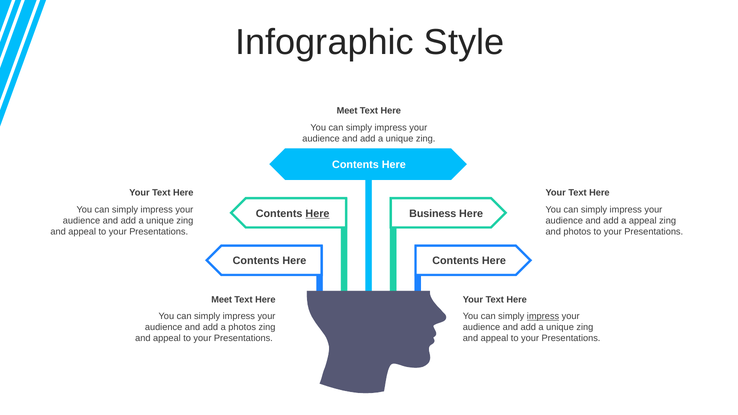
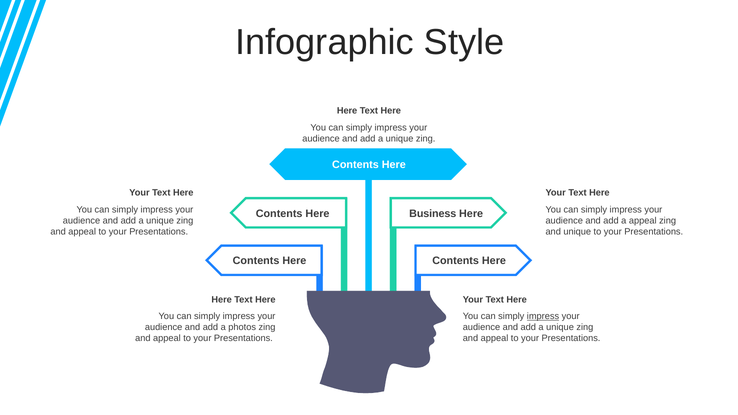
Meet: Meet -> Here (347, 111)
Here underline: present -> none (317, 214)
and photos: photos -> unique (577, 232)
Meet: Meet -> Here (222, 300)
